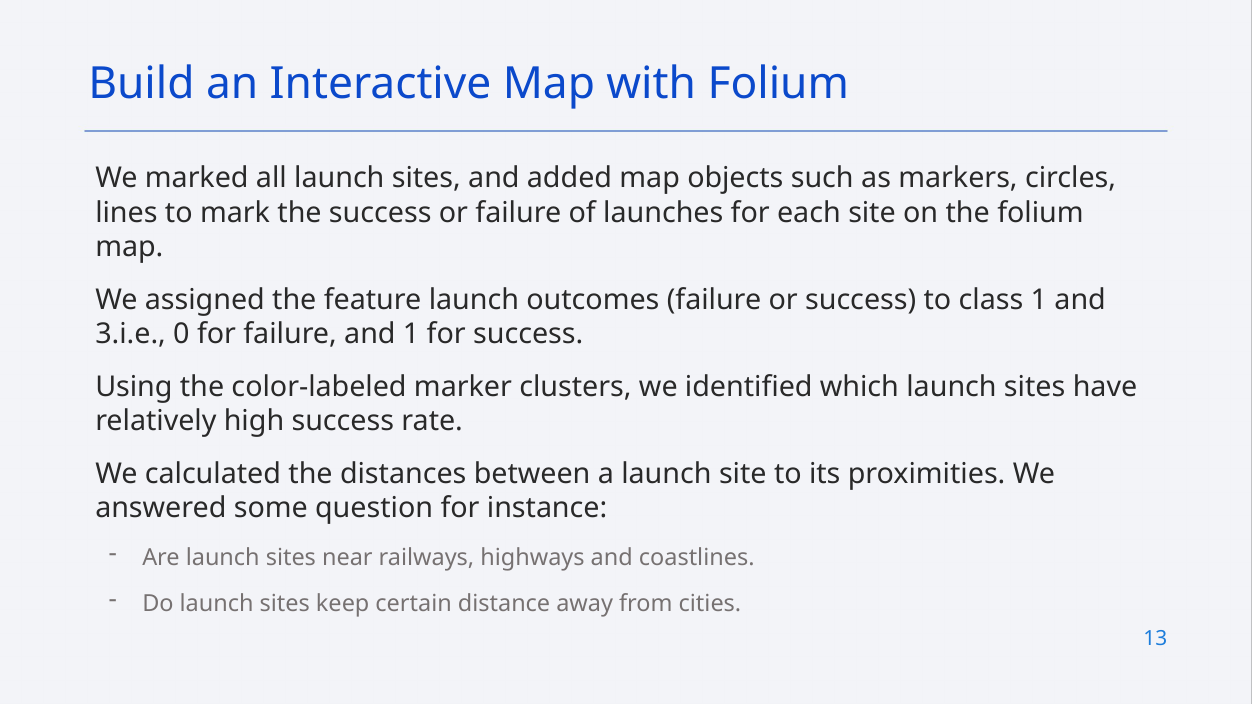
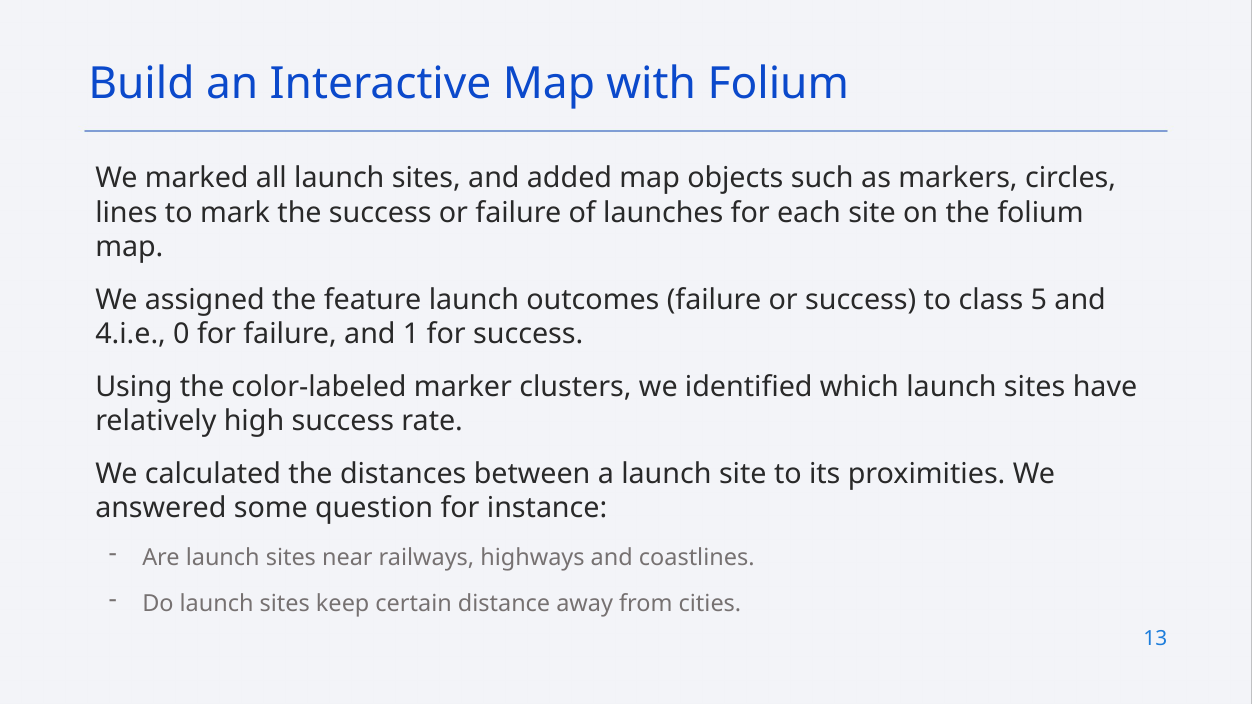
class 1: 1 -> 5 (1039, 300)
3.i.e: 3.i.e -> 4.i.e (131, 334)
